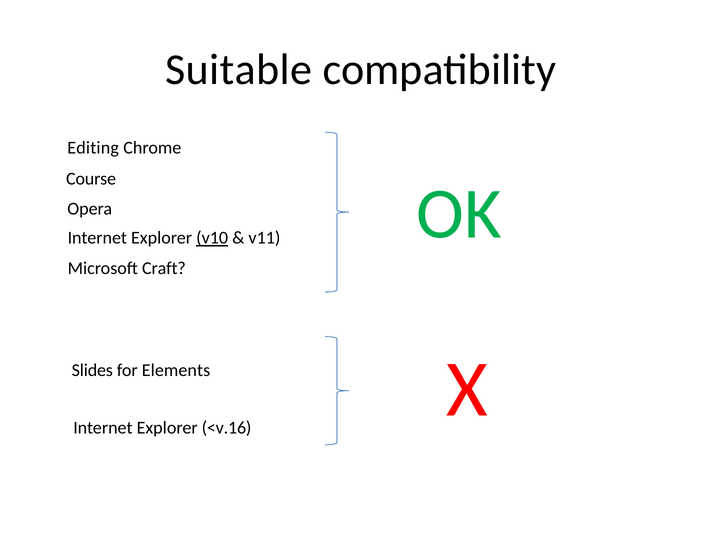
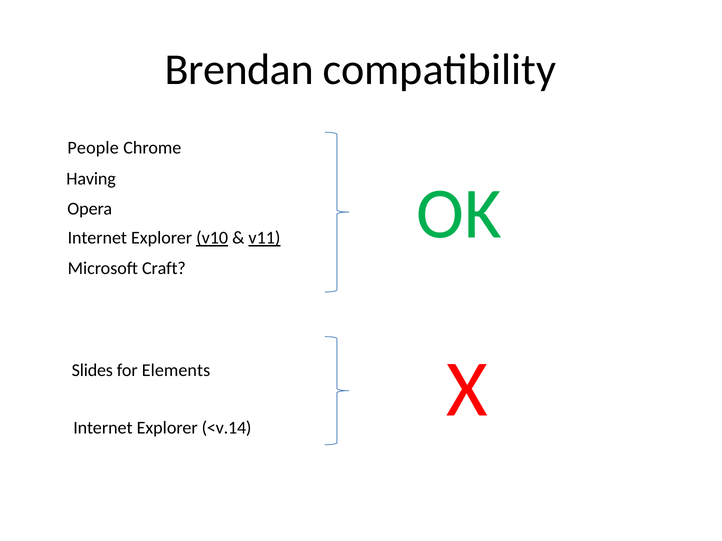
Suitable: Suitable -> Brendan (239, 70)
Editing: Editing -> People (93, 148)
Course: Course -> Having (91, 179)
v11 underline: none -> present (264, 238)
<v.16: <v.16 -> <v.14 (227, 428)
